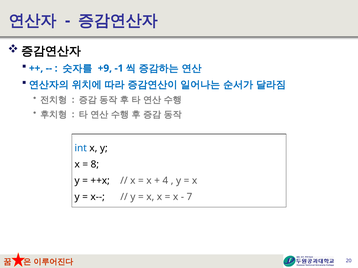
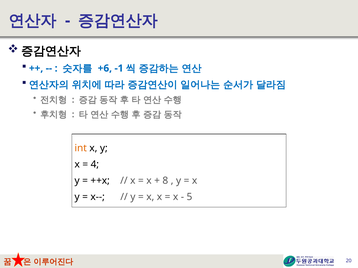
+9: +9 -> +6 (105, 68)
int colour: blue -> orange (81, 148)
8: 8 -> 4 (95, 165)
4: 4 -> 8 (165, 181)
7: 7 -> 5 (189, 197)
